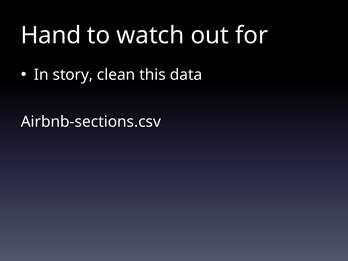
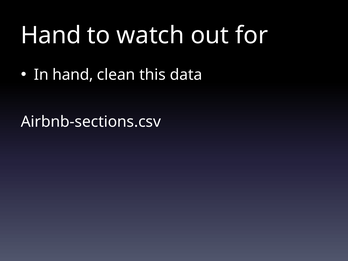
In story: story -> hand (73, 75)
